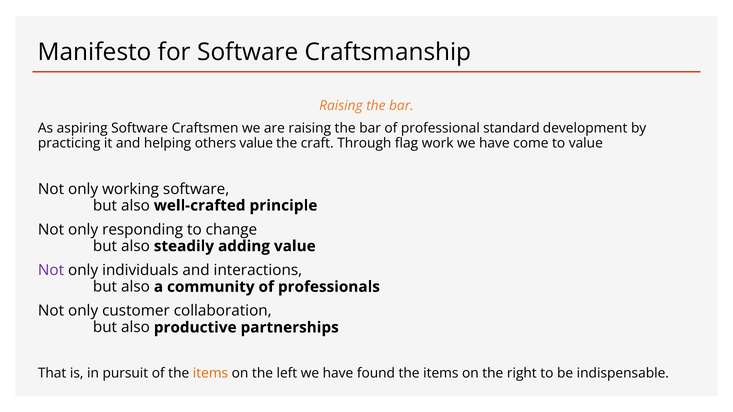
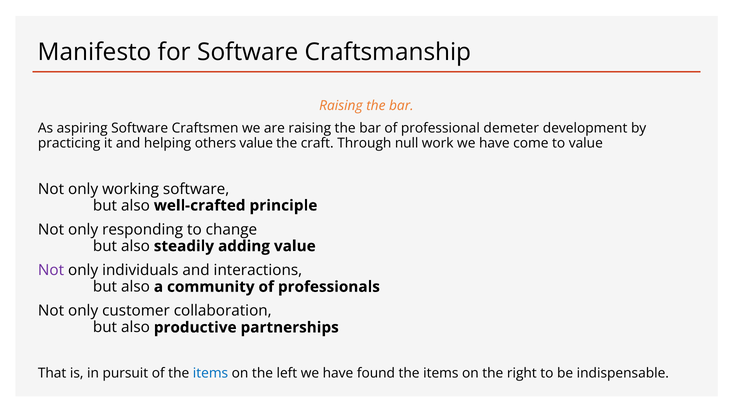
standard: standard -> demeter (511, 129)
flag: flag -> null (407, 143)
items colour: orange -> blue (210, 373)
